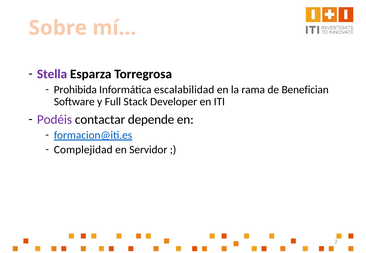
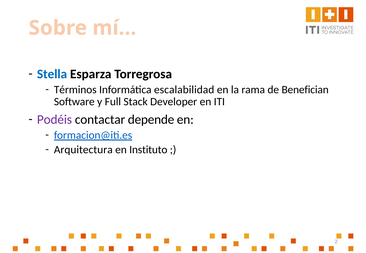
Stella colour: purple -> blue (52, 74)
Prohibida: Prohibida -> Términos (75, 90)
Complejidad: Complejidad -> Arquitectura (83, 150)
Servidor: Servidor -> Instituto (148, 150)
